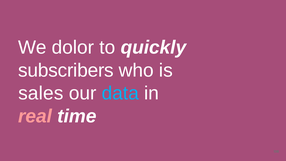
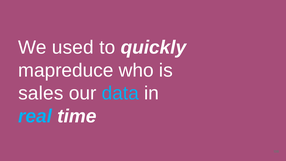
dolor: dolor -> used (73, 47)
subscribers: subscribers -> mapreduce (66, 70)
real colour: pink -> light blue (35, 116)
